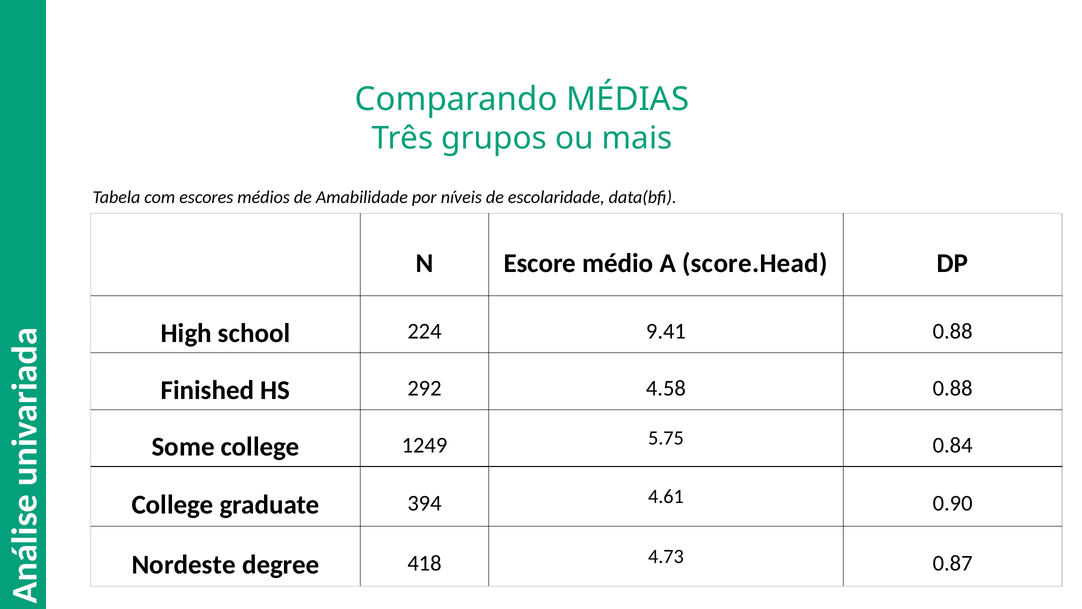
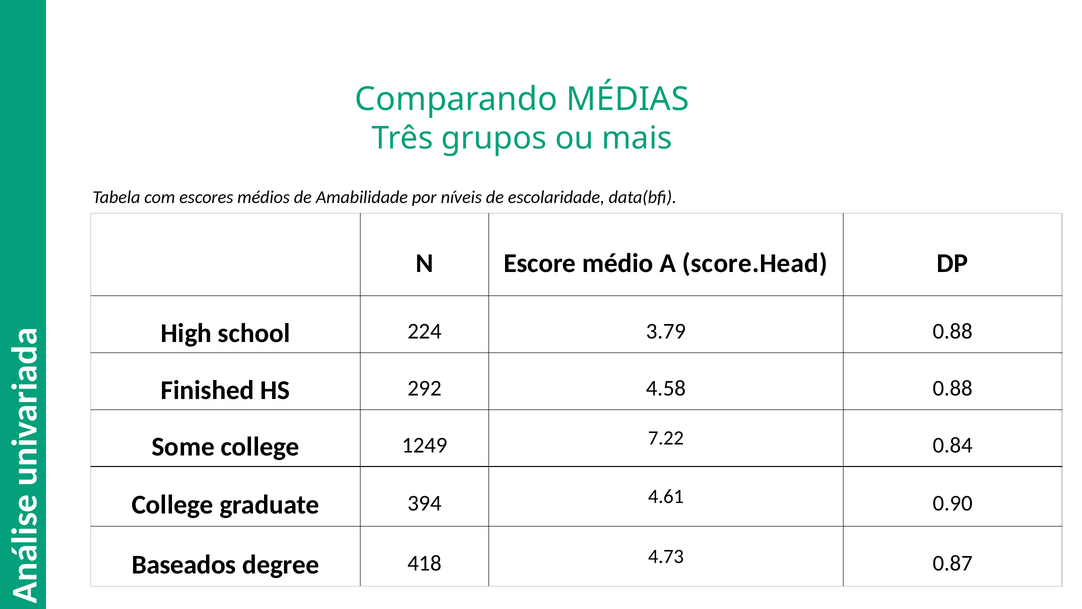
9.41: 9.41 -> 3.79 (666, 331)
5.75: 5.75 -> 7.22 (666, 438)
Nordeste: Nordeste -> Baseados (184, 565)
